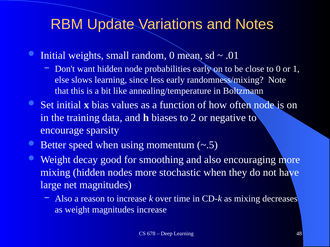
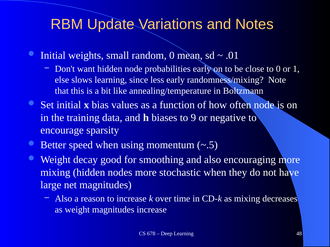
2: 2 -> 9 (193, 118)
